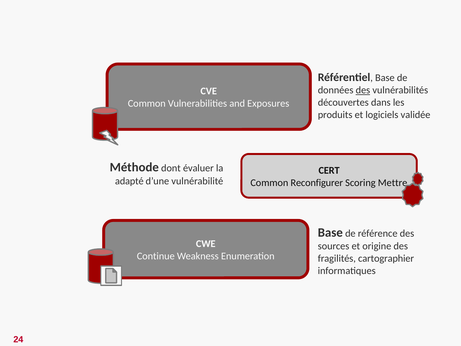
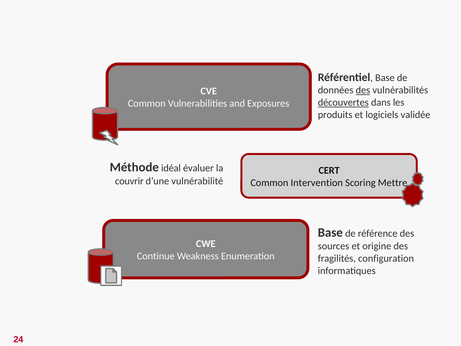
découvertes underline: none -> present (343, 102)
dont: dont -> idéal (171, 168)
adapté: adapté -> couvrir (129, 181)
Reconfigurer: Reconfigurer -> Intervention (317, 183)
cartographier: cartographier -> configuration (386, 258)
